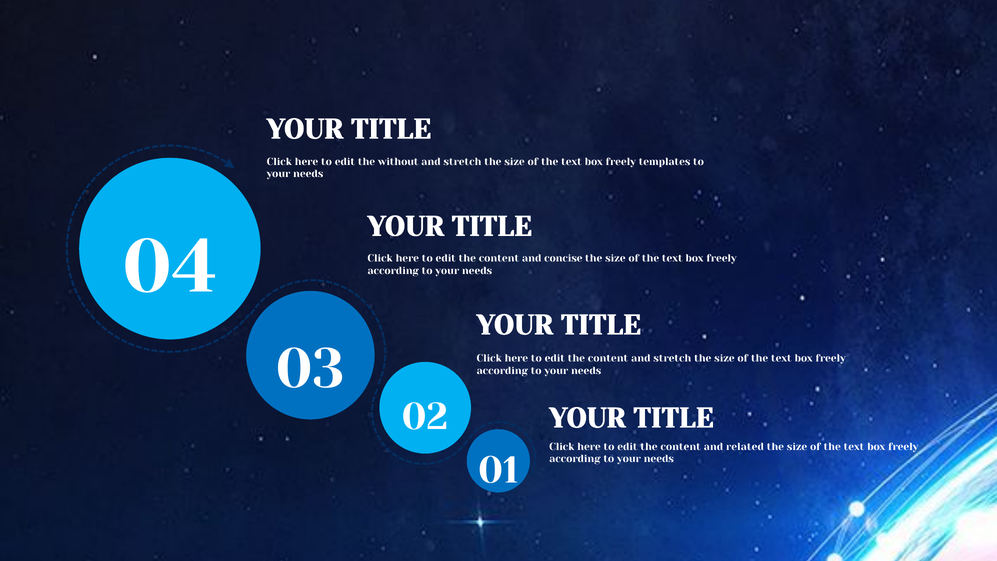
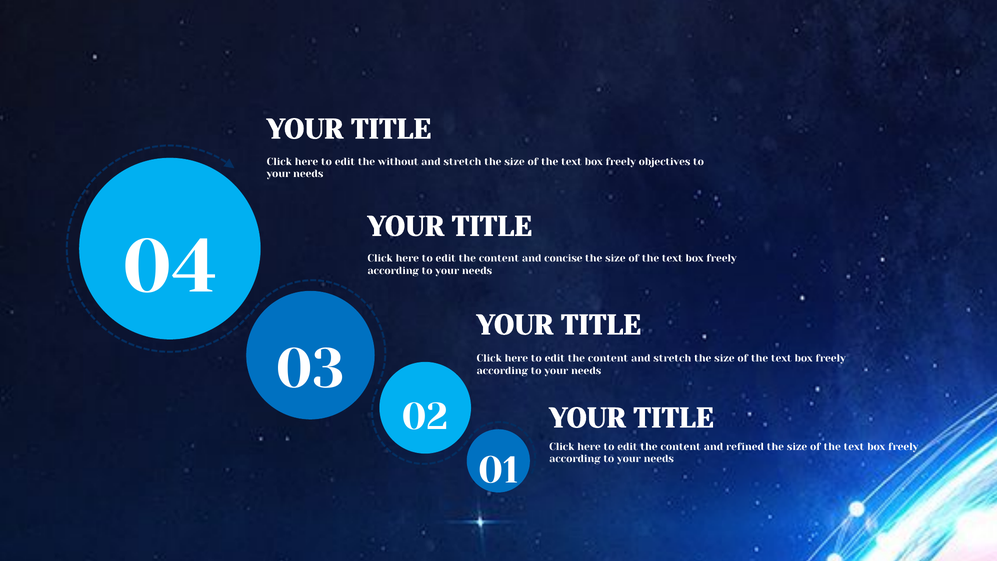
templates: templates -> objectives (665, 162)
related: related -> refined (745, 447)
